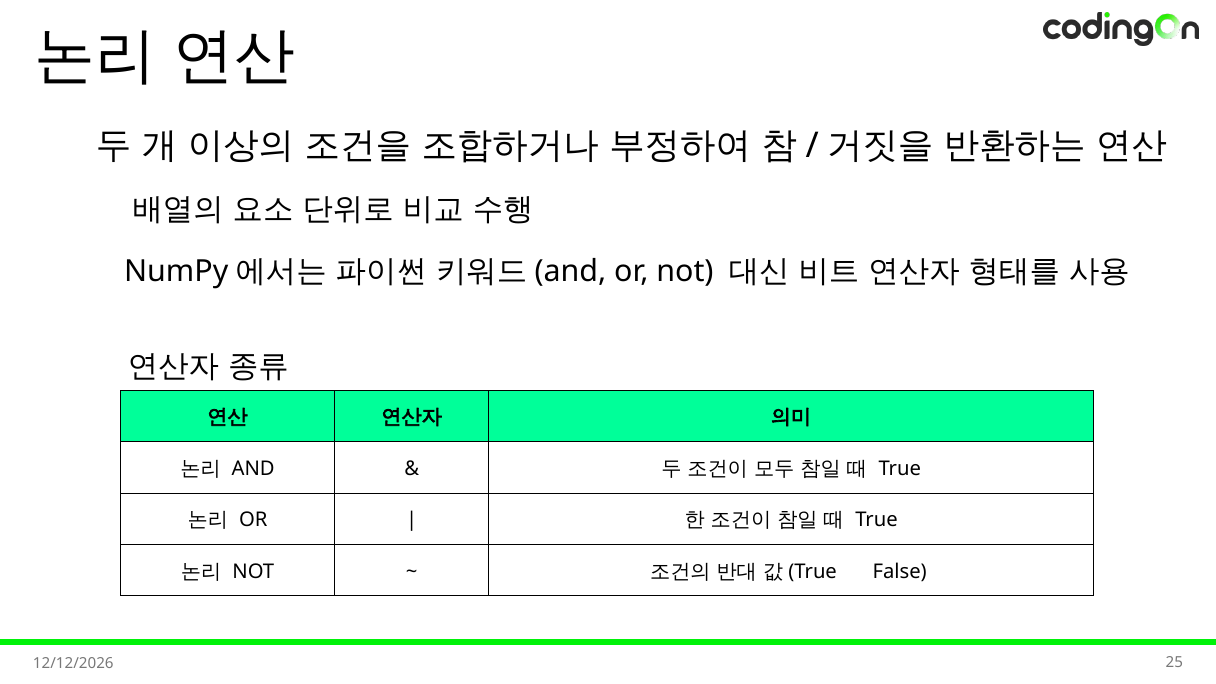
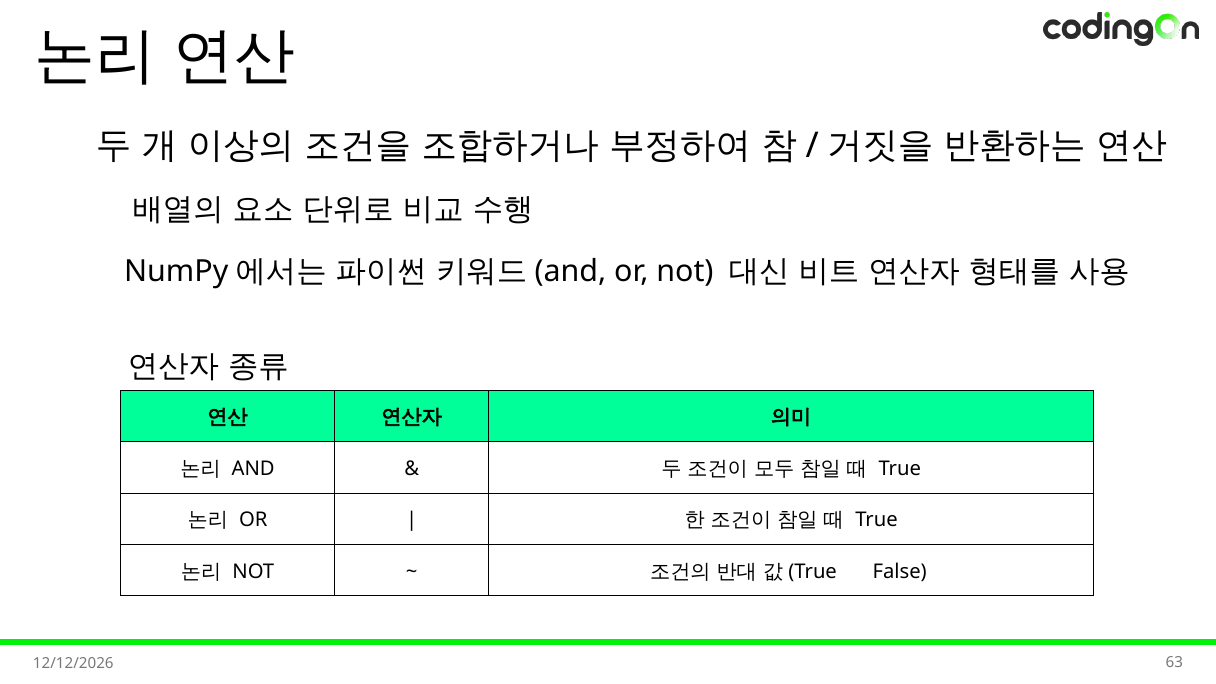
25: 25 -> 63 (1174, 662)
